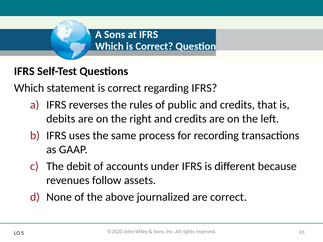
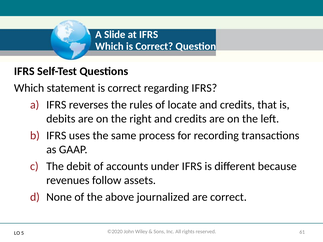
A Sons: Sons -> Slide (115, 35)
public: public -> locate (182, 105)
